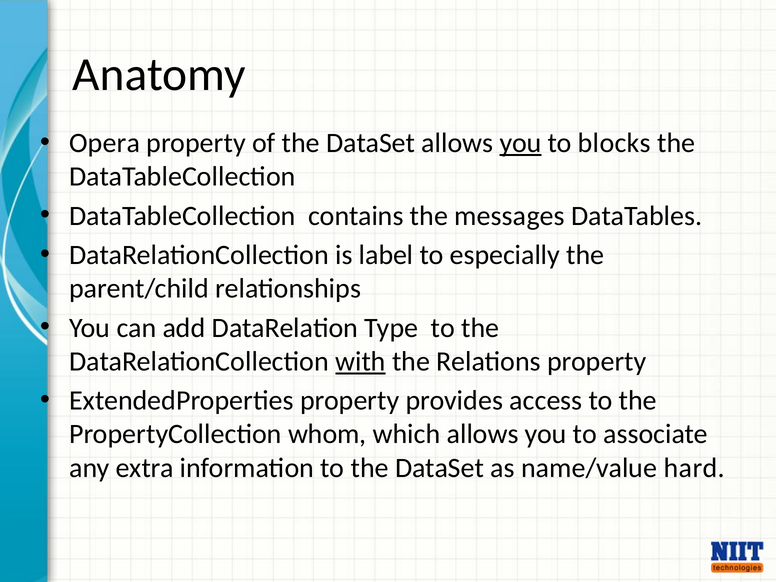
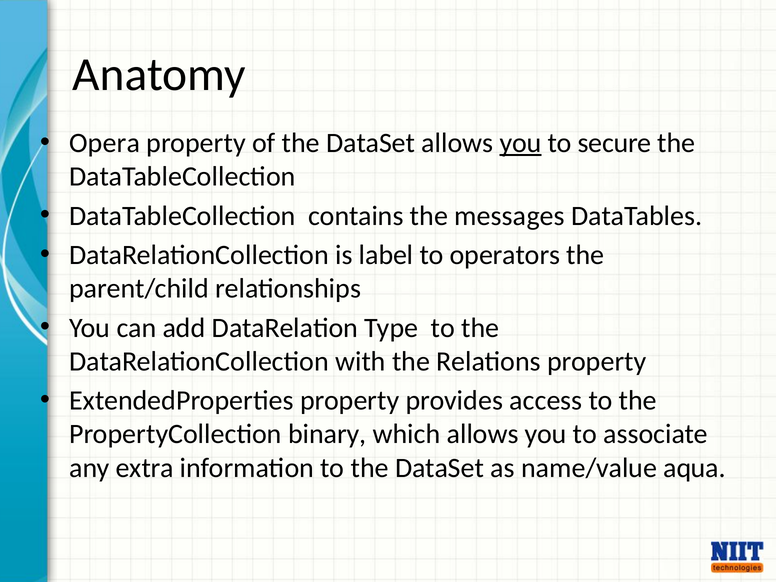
blocks: blocks -> secure (615, 143)
especially: especially -> operators (505, 255)
with underline: present -> none (360, 361)
whom: whom -> binary (327, 434)
hard: hard -> aqua (695, 468)
